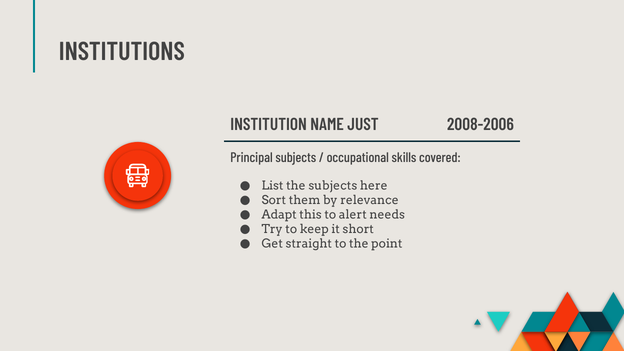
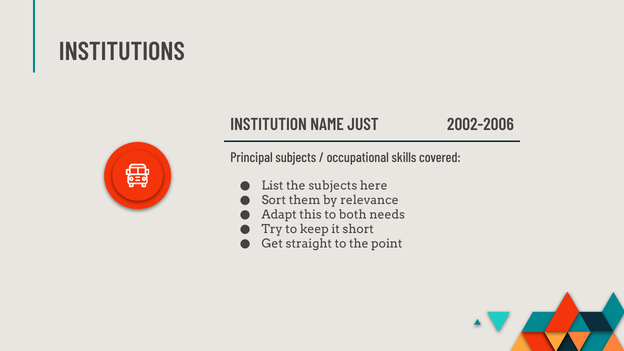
2008-2006: 2008-2006 -> 2002-2006 (480, 125)
alert: alert -> both (353, 215)
